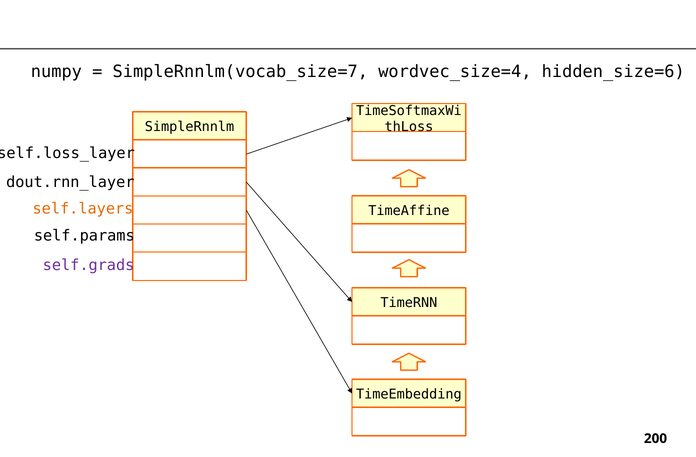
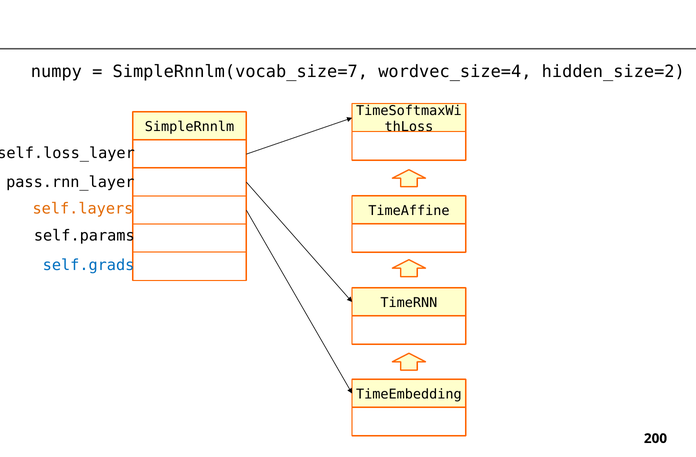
hidden_size=6: hidden_size=6 -> hidden_size=2 (613, 72)
dout.rnn_layer: dout.rnn_layer -> pass.rnn_layer (70, 182)
self.grads colour: purple -> blue (89, 265)
